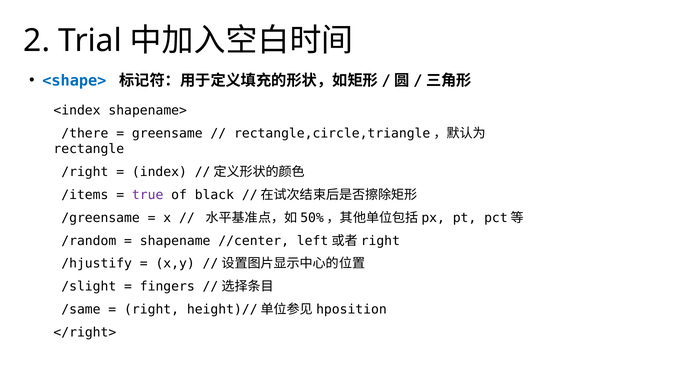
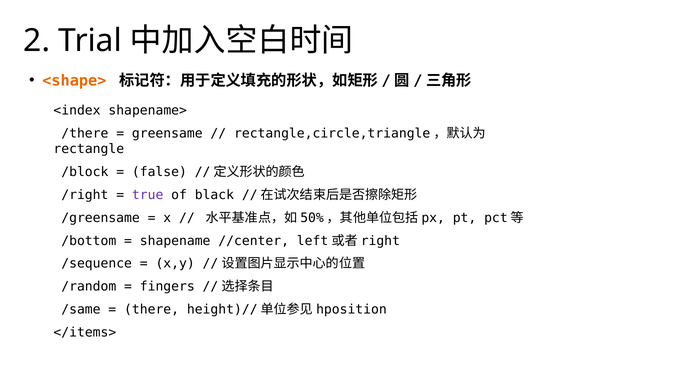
<shape> colour: blue -> orange (74, 81)
/right: /right -> /block (85, 172)
index: index -> false (159, 172)
/items: /items -> /right (85, 195)
/random: /random -> /bottom (89, 241)
/hjustify: /hjustify -> /sequence (97, 264)
/slight: /slight -> /random (89, 287)
right: right -> there (152, 310)
</right>: </right> -> </items> (85, 333)
